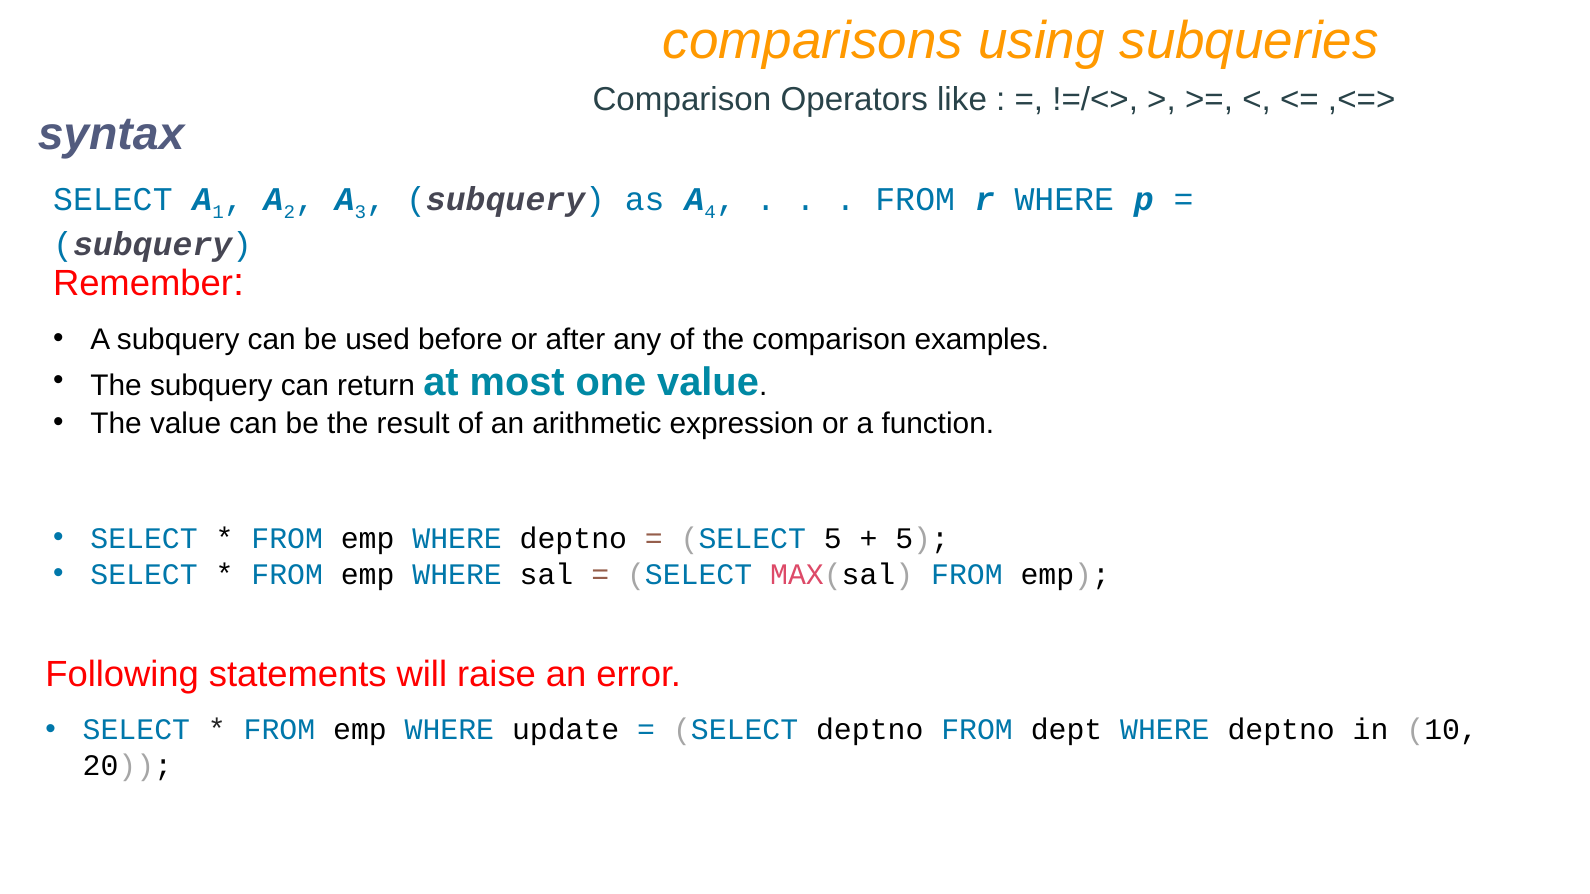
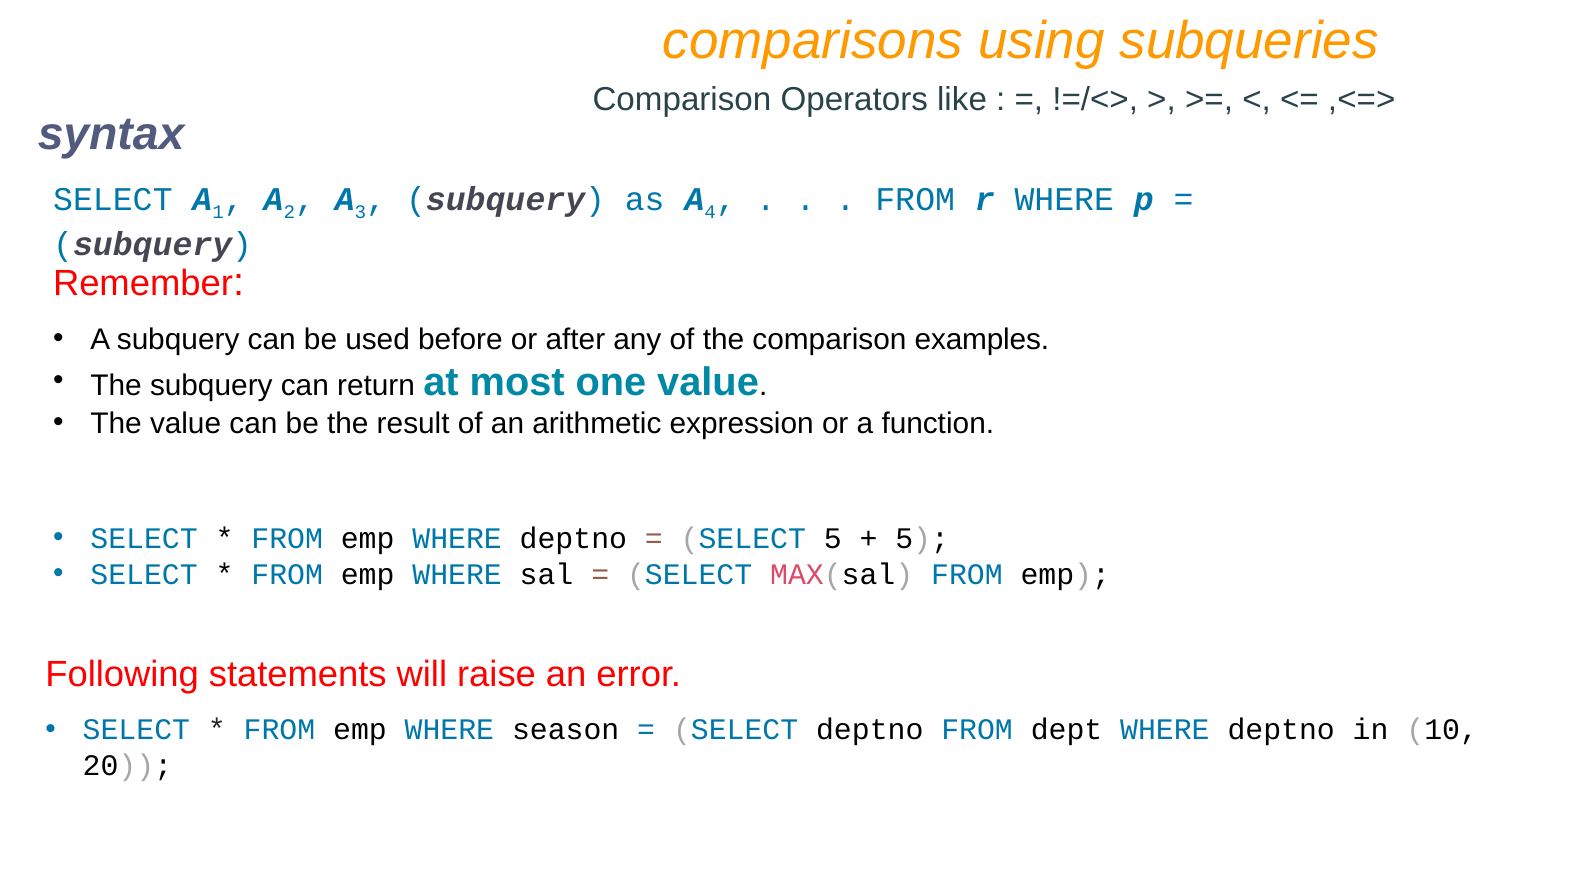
update: update -> season (566, 730)
